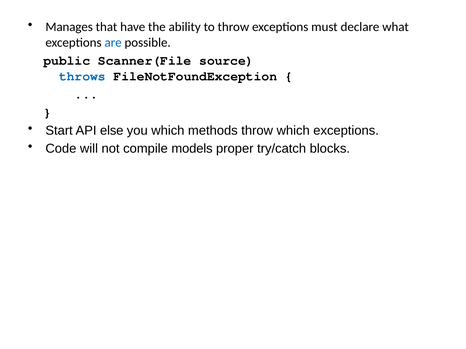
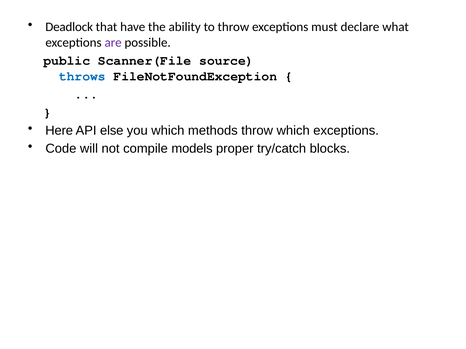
Manages: Manages -> Deadlock (69, 27)
are colour: blue -> purple (113, 43)
Start: Start -> Here (59, 131)
